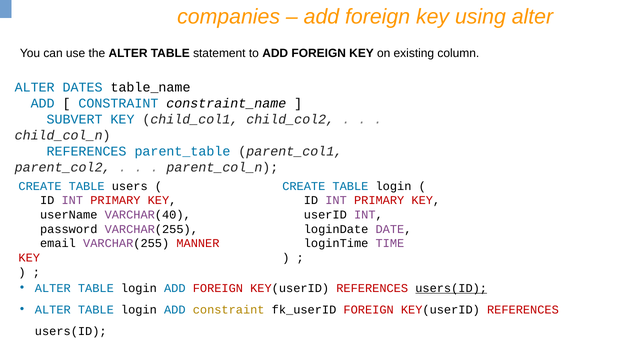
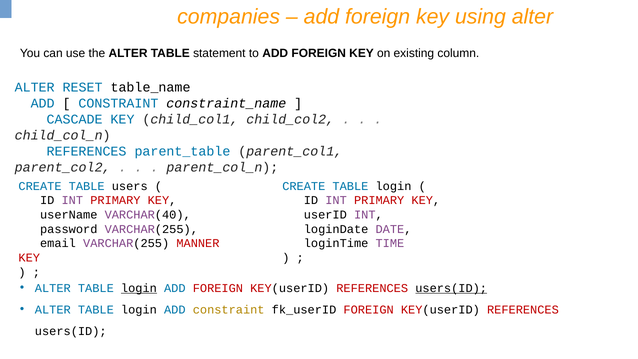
DATES: DATES -> RESET (83, 88)
SUBVERT: SUBVERT -> CASCADE (75, 119)
login underline: none -> present (139, 288)
